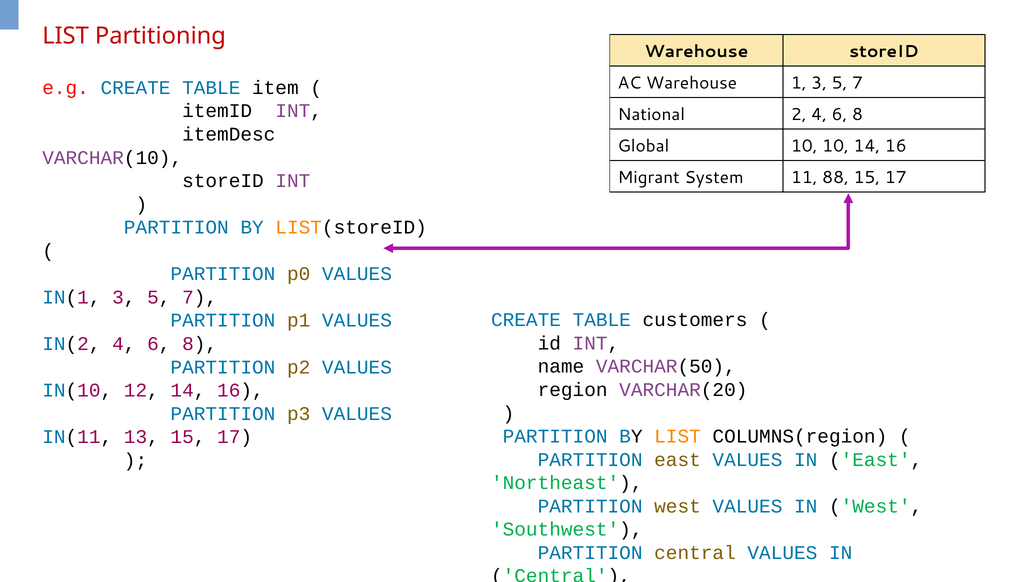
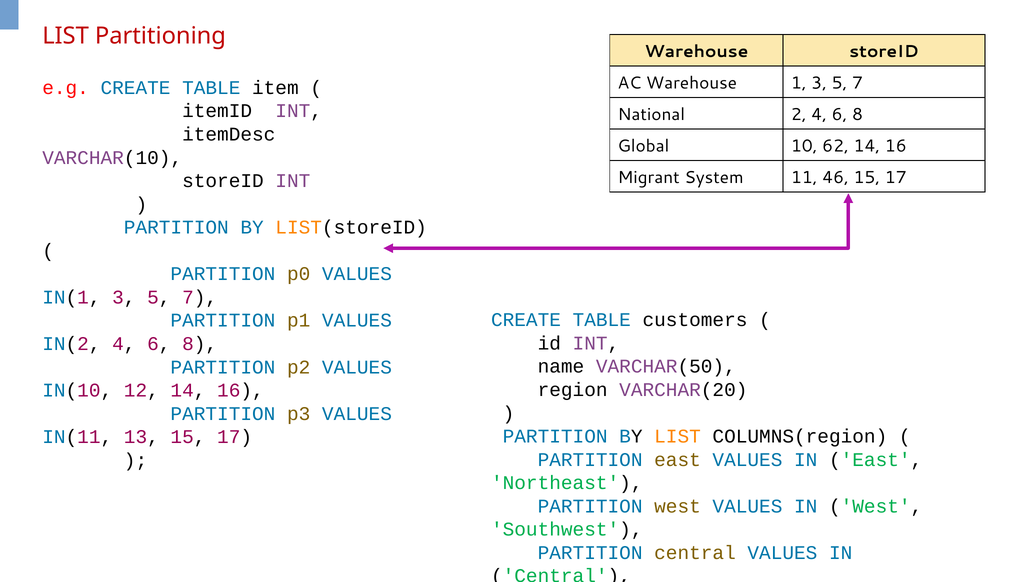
10 10: 10 -> 62 (836, 146)
88: 88 -> 46 (836, 178)
